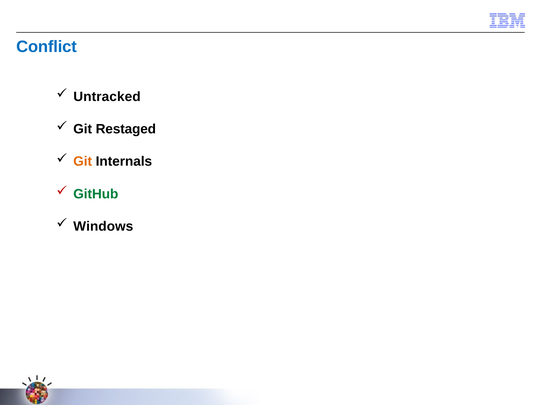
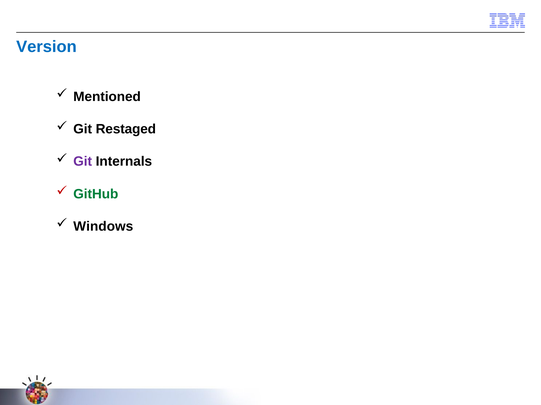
Conflict: Conflict -> Version (46, 47)
Untracked: Untracked -> Mentioned (107, 97)
Git colour: orange -> purple (83, 162)
